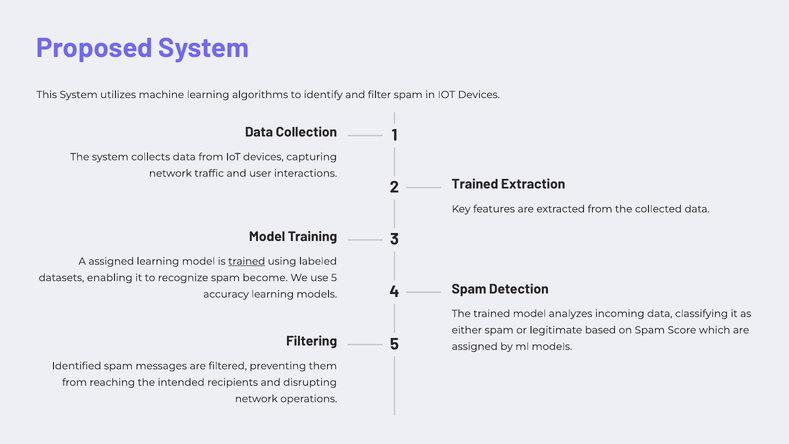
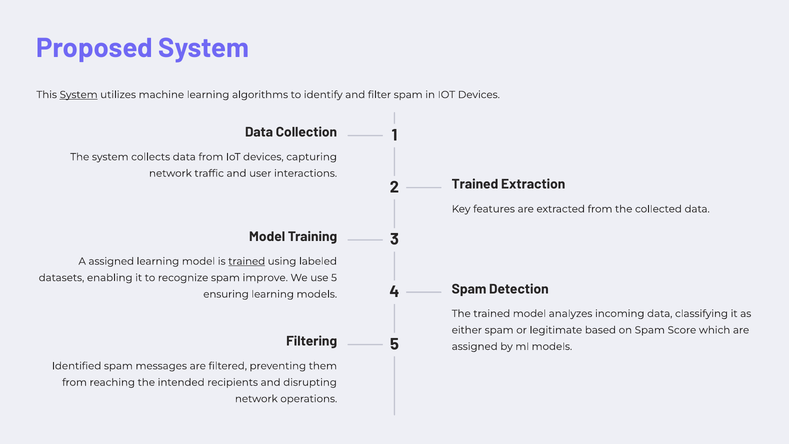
System underline: none -> present (79, 95)
become: become -> improve (265, 278)
accuracy: accuracy -> ensuring (226, 294)
